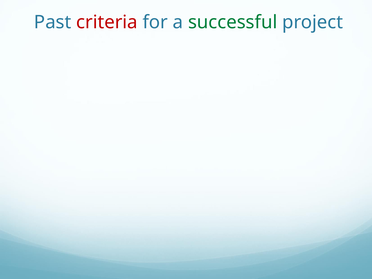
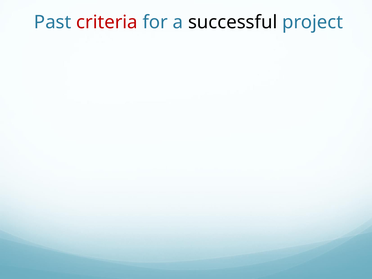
successful colour: green -> black (233, 22)
